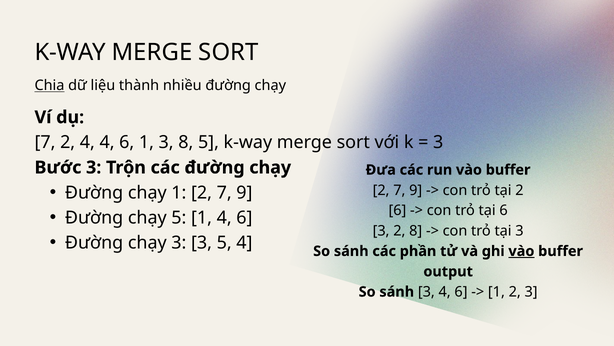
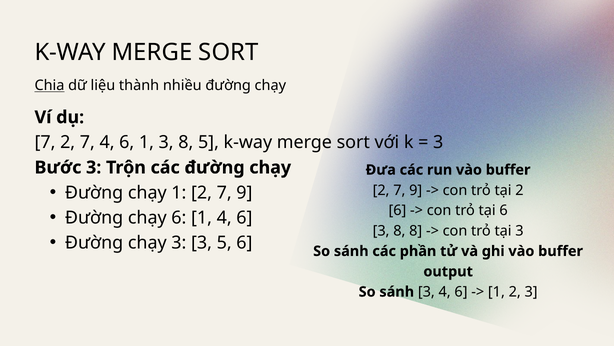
7 2 4: 4 -> 7 (87, 142)
chạy 5: 5 -> 6 (179, 217)
2: 2 -> 8 (399, 230)
5 4: 4 -> 6 (244, 242)
vào underline: present -> none (521, 251)
